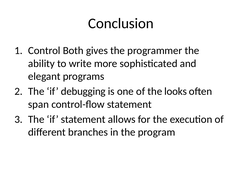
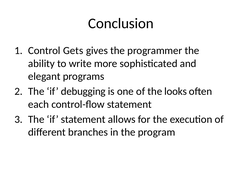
Both: Both -> Gets (73, 51)
span: span -> each (39, 105)
